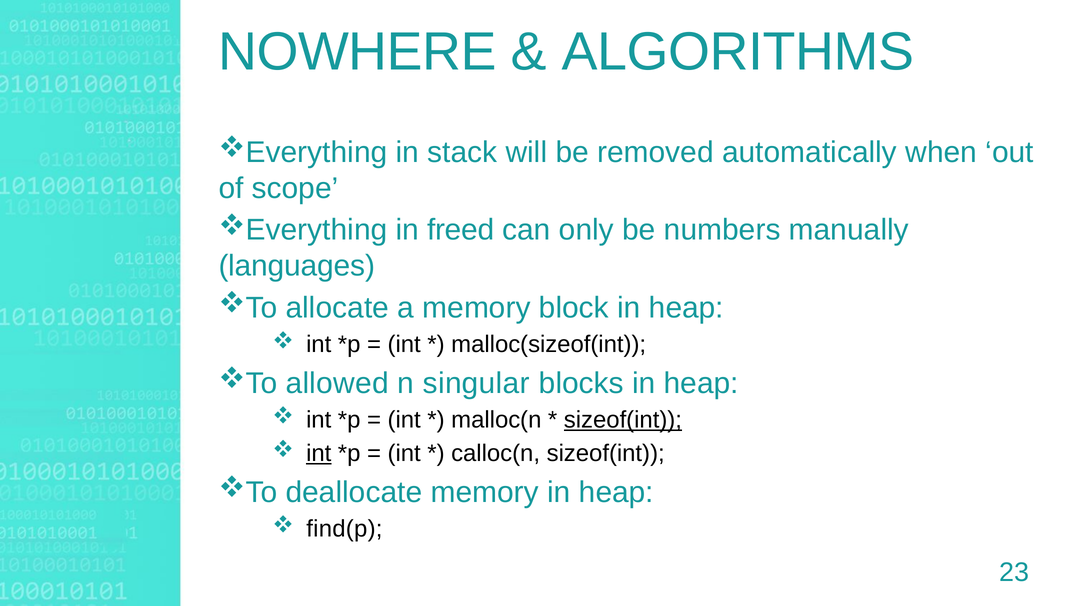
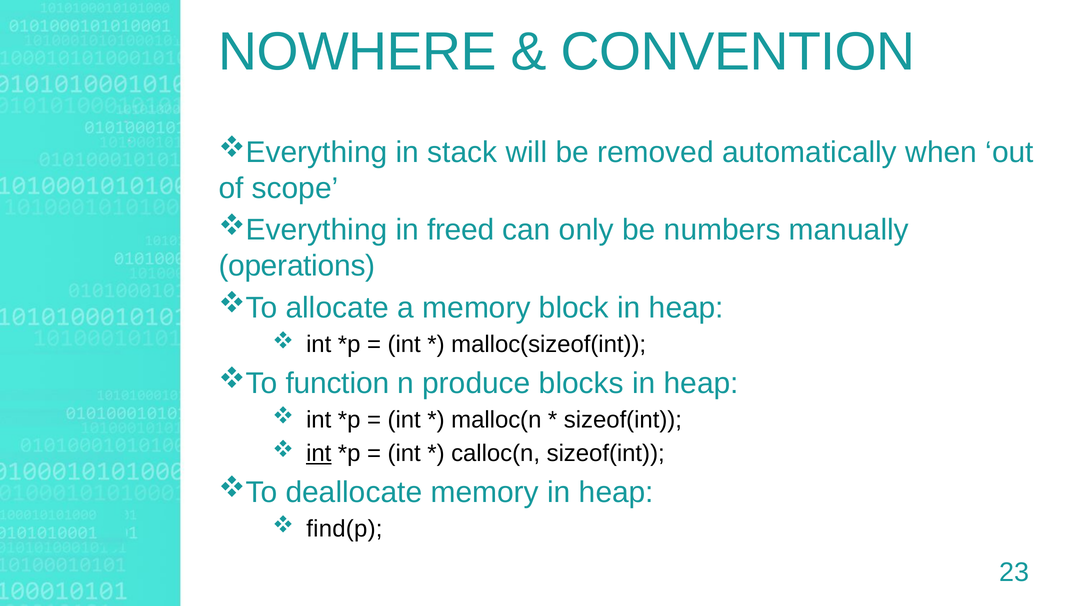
ALGORITHMS: ALGORITHMS -> CONVENTION (738, 52)
languages: languages -> operations (297, 266)
allowed: allowed -> function (337, 384)
singular: singular -> produce (476, 384)
sizeof(int underline: present -> none (623, 420)
